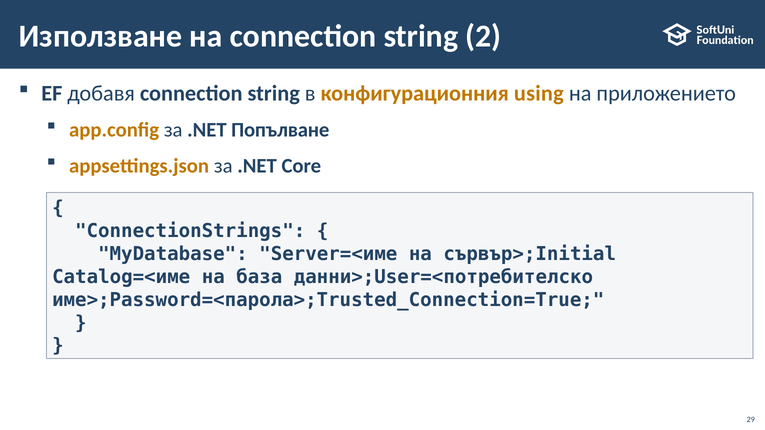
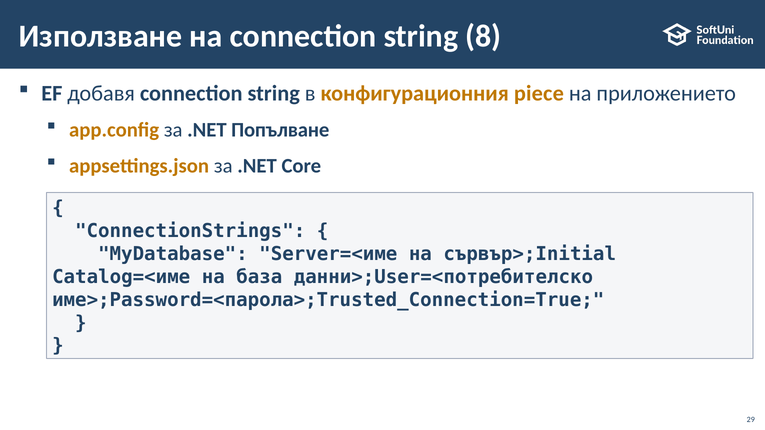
2: 2 -> 8 (483, 36)
using: using -> piece (539, 94)
